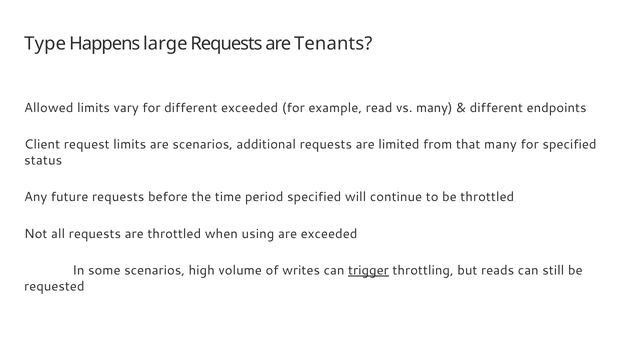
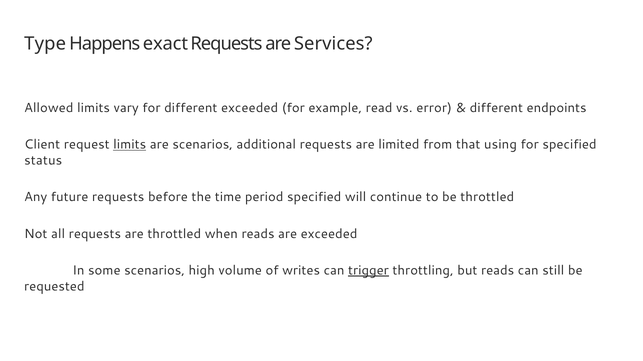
large: large -> exact (165, 44)
Tenants: Tenants -> Services (333, 44)
vs many: many -> error (434, 108)
limits underline: none -> present (130, 145)
that many: many -> using (500, 145)
when using: using -> reads (258, 234)
